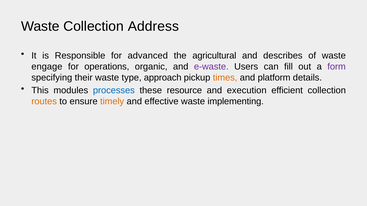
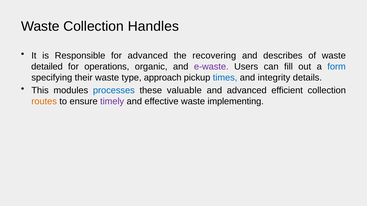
Address: Address -> Handles (153, 26)
agricultural: agricultural -> recovering (214, 56)
engage: engage -> detailed (47, 67)
form colour: purple -> blue (337, 67)
times colour: orange -> blue (225, 78)
platform: platform -> integrity (274, 78)
resource: resource -> valuable (184, 91)
and execution: execution -> advanced (247, 91)
timely colour: orange -> purple (112, 102)
